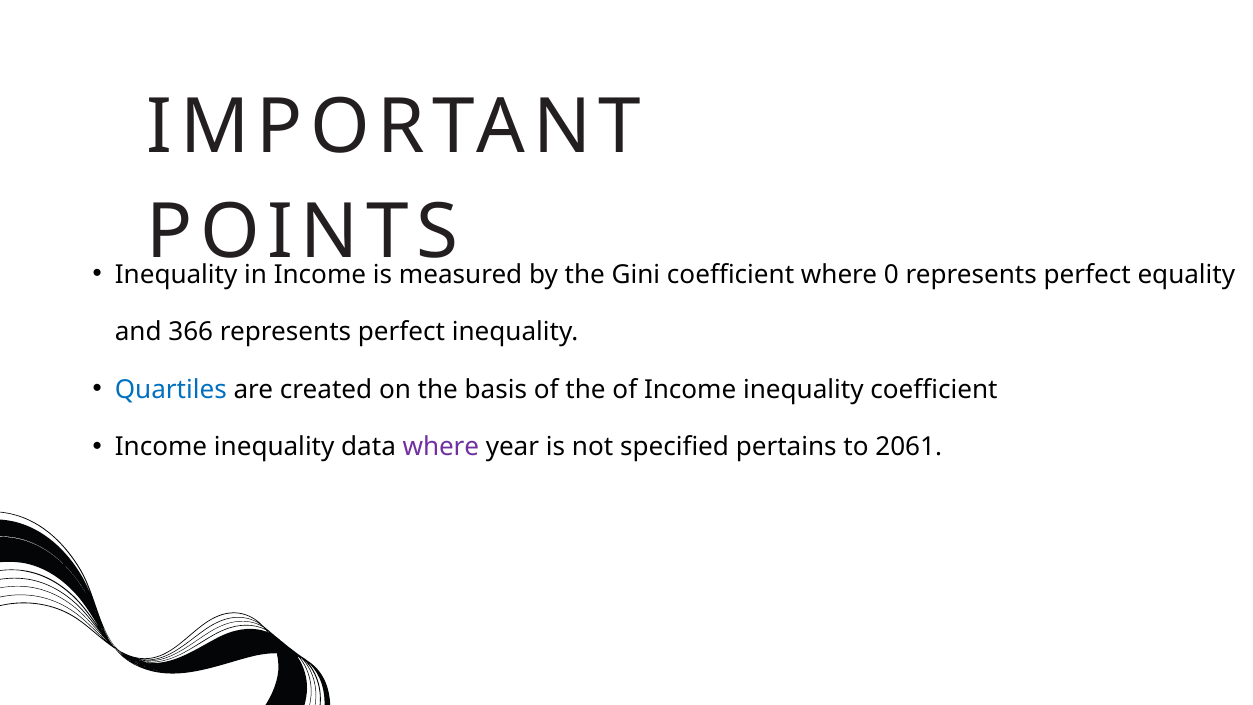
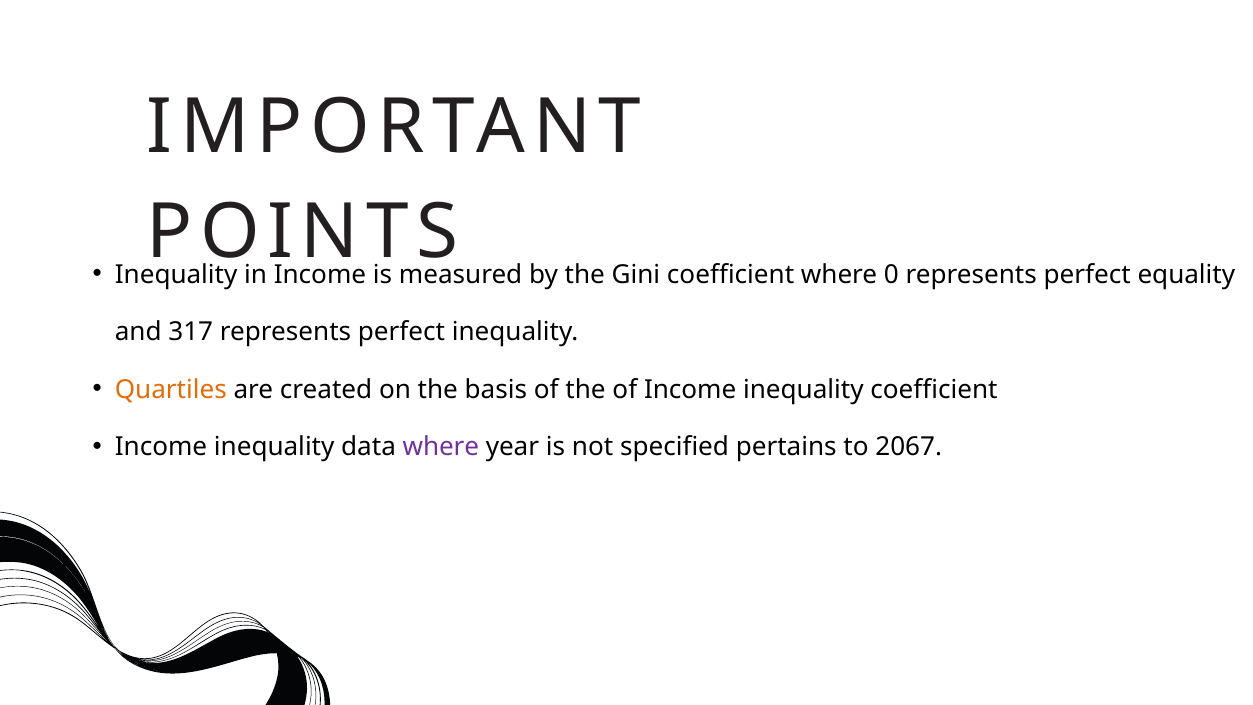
366: 366 -> 317 (191, 332)
Quartiles colour: blue -> orange (171, 389)
2061: 2061 -> 2067 (909, 447)
